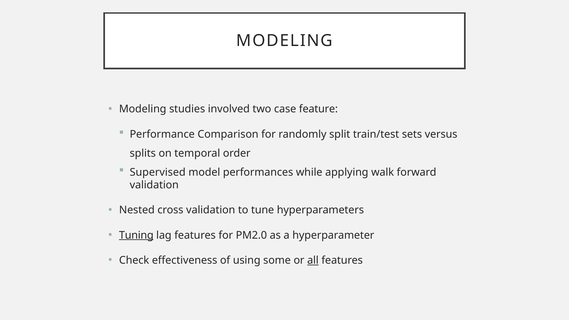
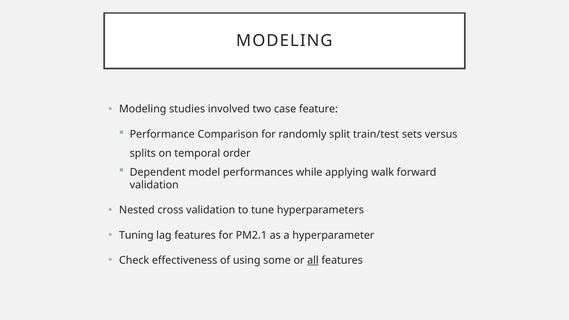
Supervised: Supervised -> Dependent (158, 172)
Tuning underline: present -> none (136, 235)
PM2.0: PM2.0 -> PM2.1 (251, 235)
